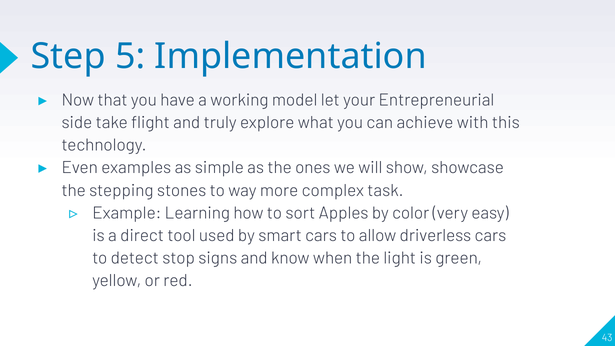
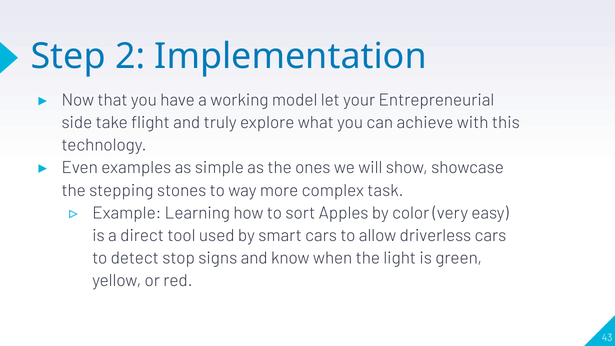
5: 5 -> 2 (130, 56)
